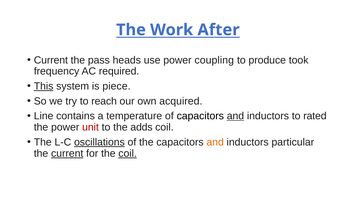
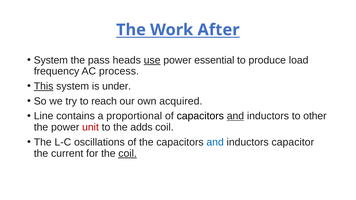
Current: Current -> System (51, 60)
use underline: none -> present (152, 60)
coupling: coupling -> essential (214, 60)
took: took -> load (299, 60)
required: required -> process (119, 71)
piece: piece -> under (117, 86)
temperature: temperature -> proportional (134, 116)
rated: rated -> other (315, 116)
oscillations underline: present -> none (99, 142)
and colour: orange -> blue (215, 142)
particular: particular -> capacitor (293, 142)
current underline: present -> none (67, 154)
